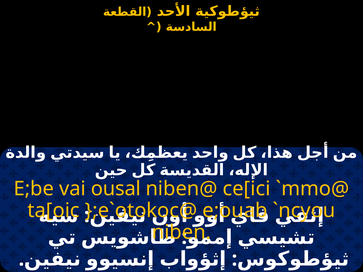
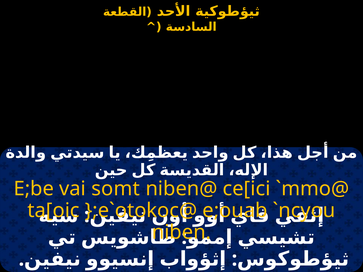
ousal: ousal -> somt (116, 189)
